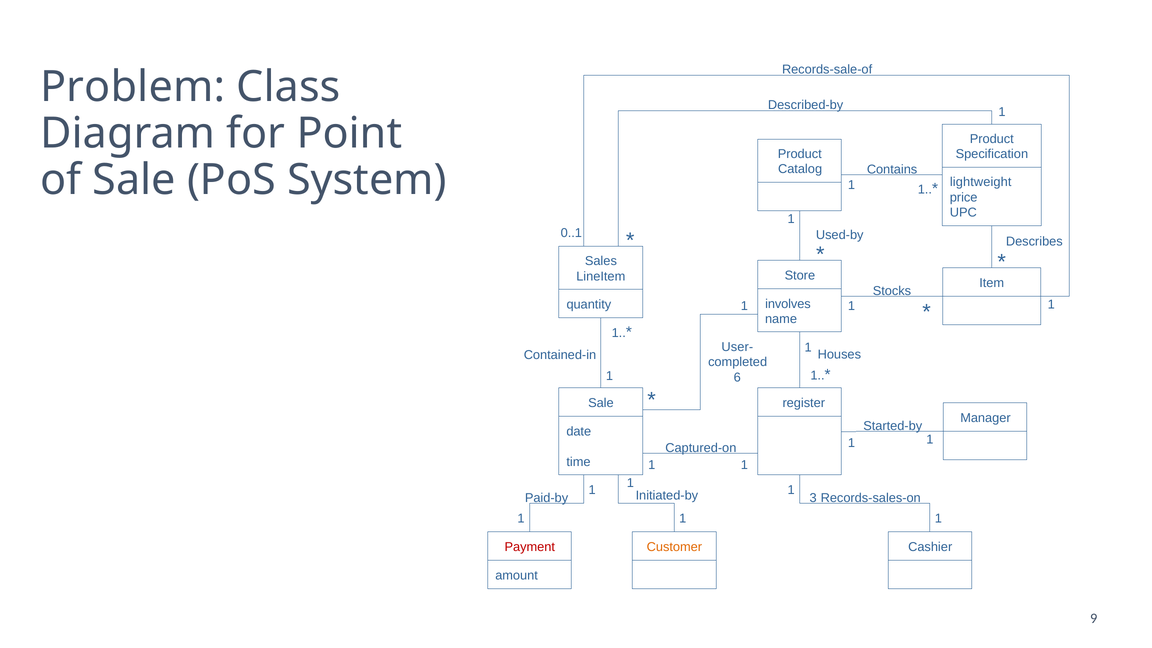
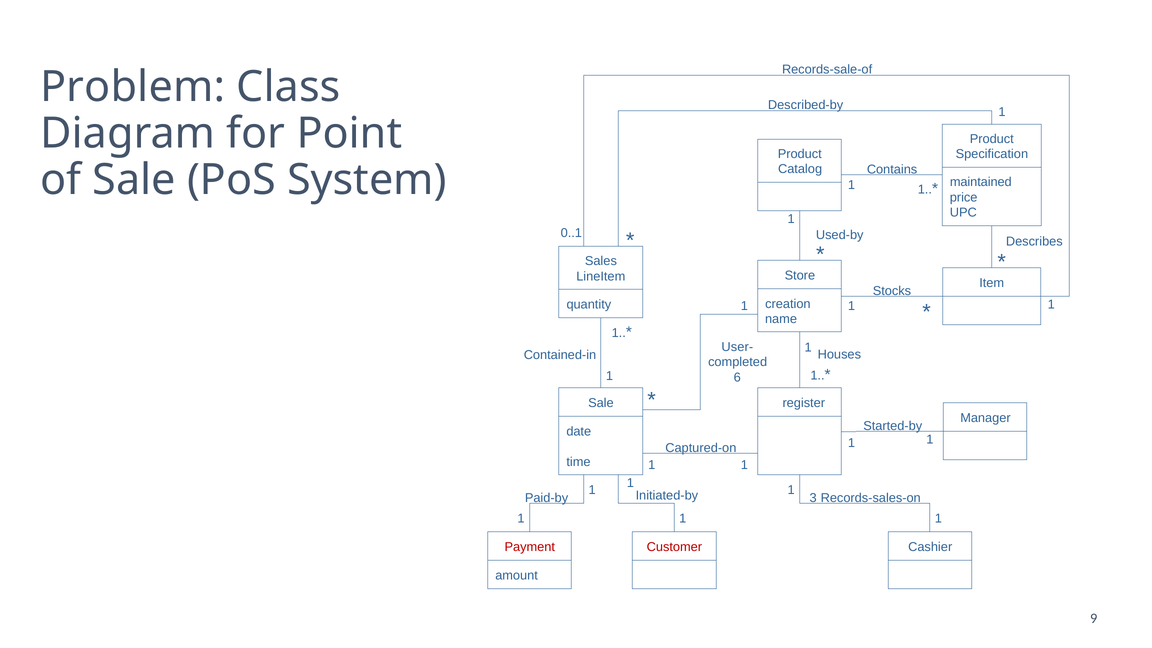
lightweight: lightweight -> maintained (981, 182)
involves: involves -> creation (788, 304)
Customer colour: orange -> red (674, 547)
